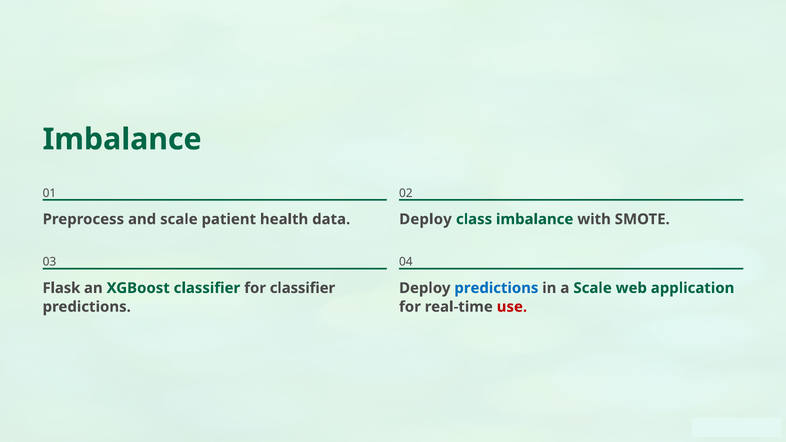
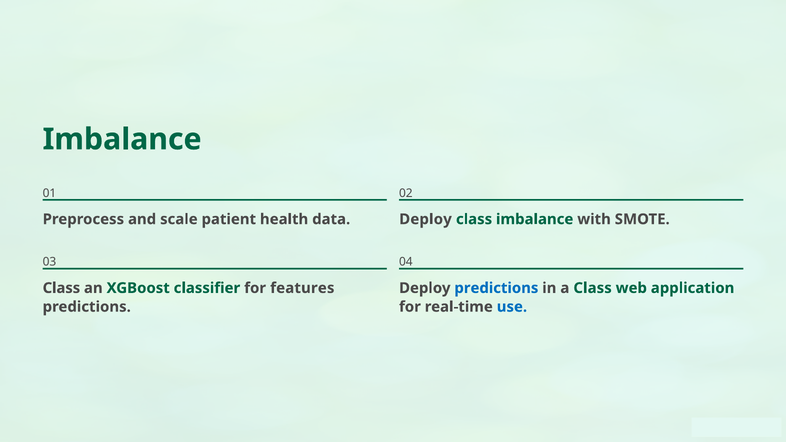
Flask: Flask -> Class (61, 288)
for classifier: classifier -> features (302, 288)
a Scale: Scale -> Class (593, 288)
use colour: red -> blue (512, 307)
